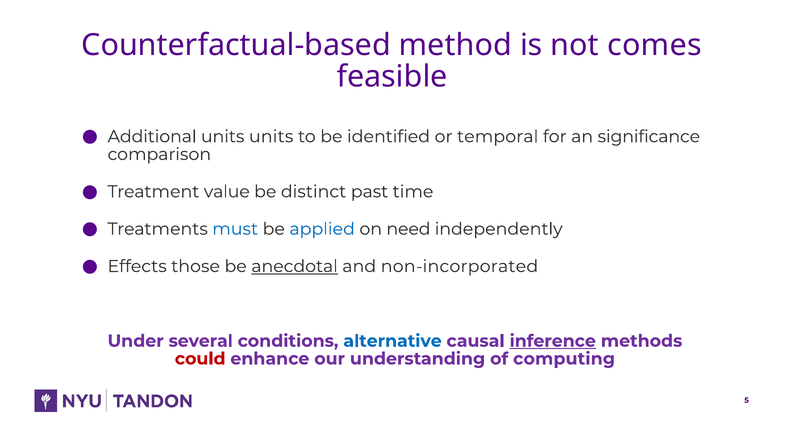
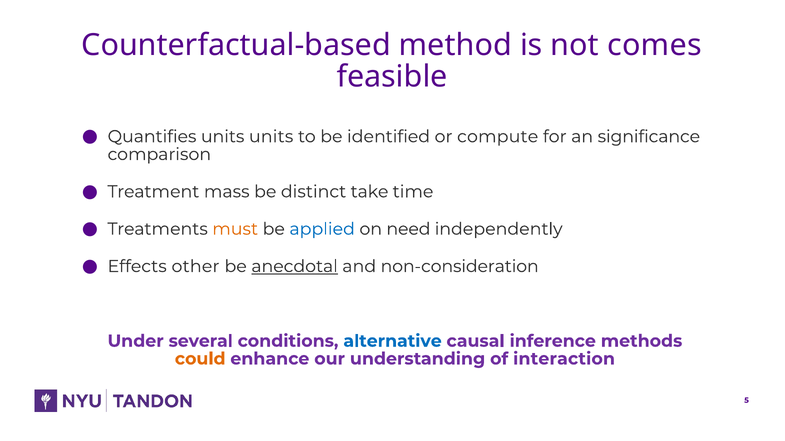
Additional: Additional -> Quantifies (152, 137)
temporal: temporal -> compute (498, 137)
value: value -> mass (227, 192)
past: past -> take (370, 192)
must colour: blue -> orange (235, 229)
those: those -> other (195, 267)
non-incorporated: non-incorporated -> non-consideration (460, 267)
inference underline: present -> none (553, 341)
could colour: red -> orange (200, 359)
computing: computing -> interaction (564, 359)
